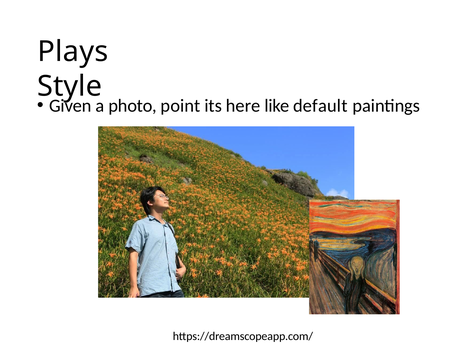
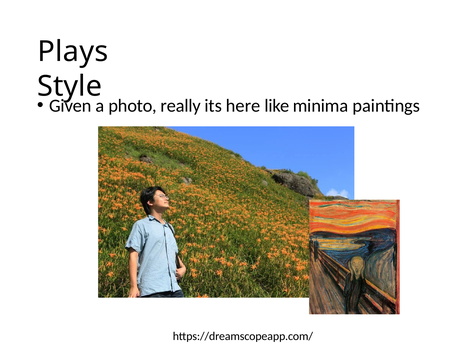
point: point -> really (181, 106)
default: default -> minima (320, 106)
